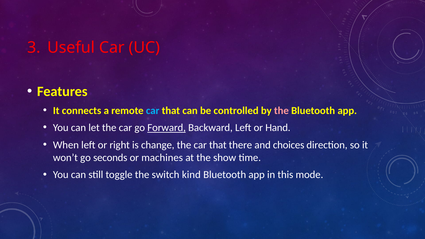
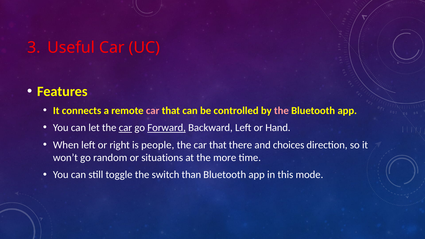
car colour: light blue -> pink (153, 111)
car underline: none -> present (125, 128)
change: change -> people (158, 145)
seconds: seconds -> random (110, 158)
machines: machines -> situations (162, 158)
show: show -> more (225, 158)
kind: kind -> than (191, 175)
